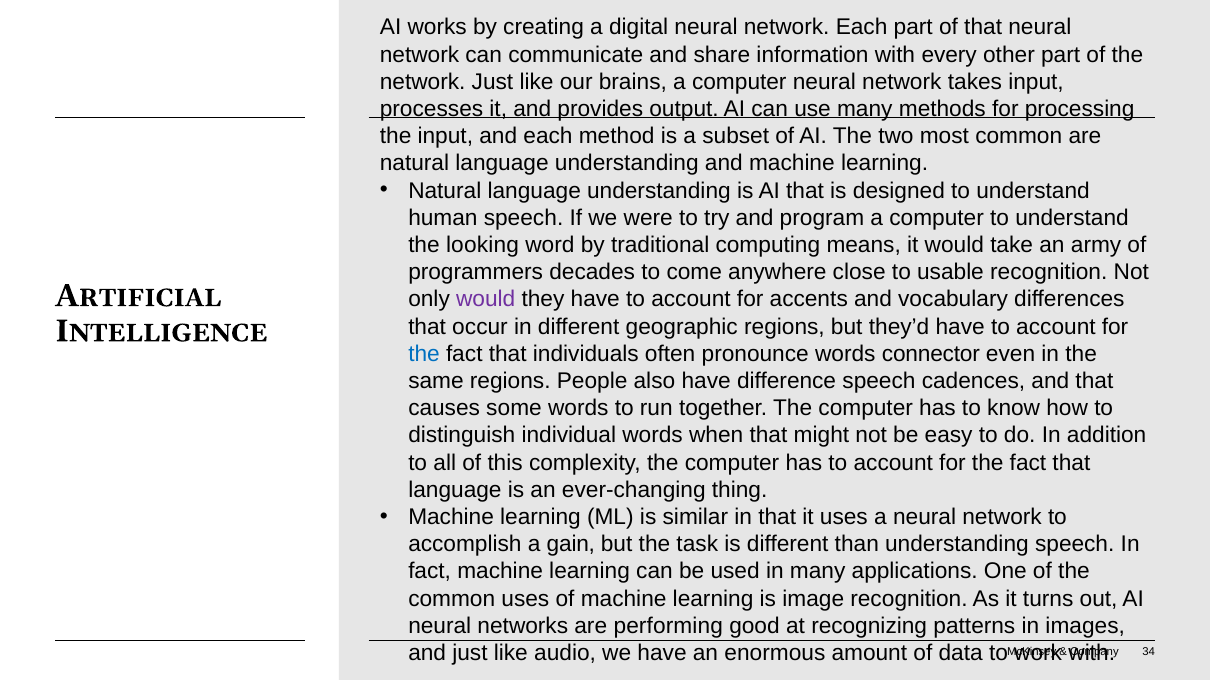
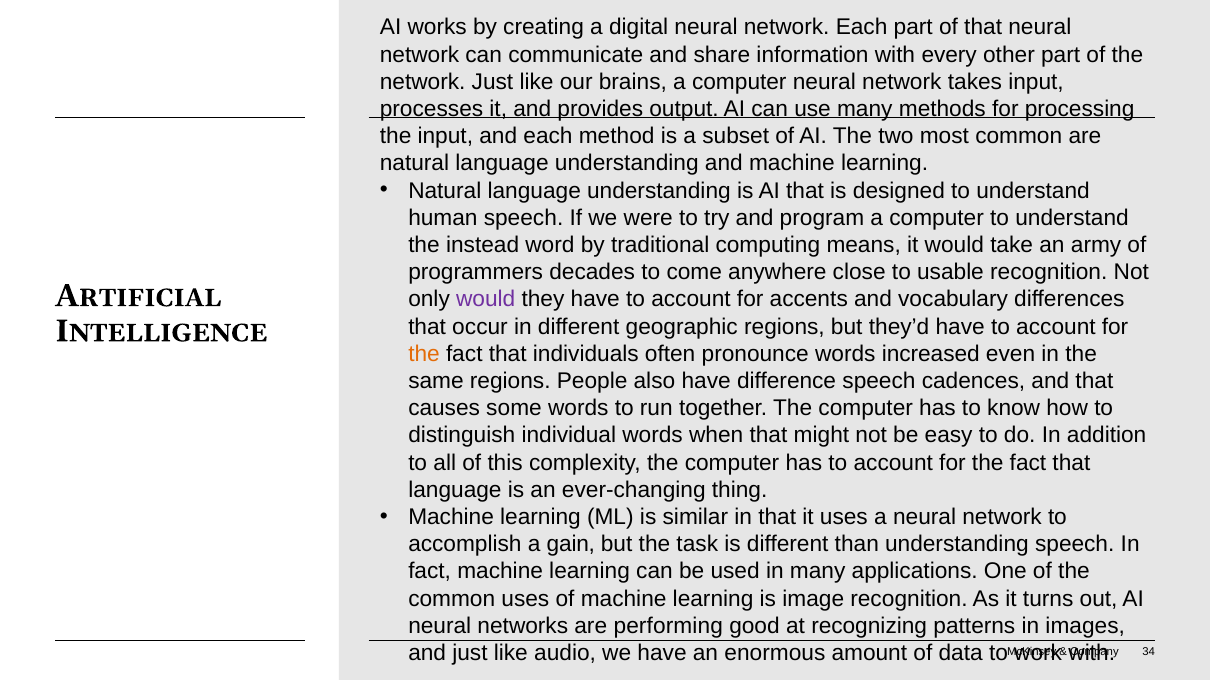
looking: looking -> instead (483, 245)
the colour: blue -> orange (424, 354)
connector: connector -> increased (931, 354)
